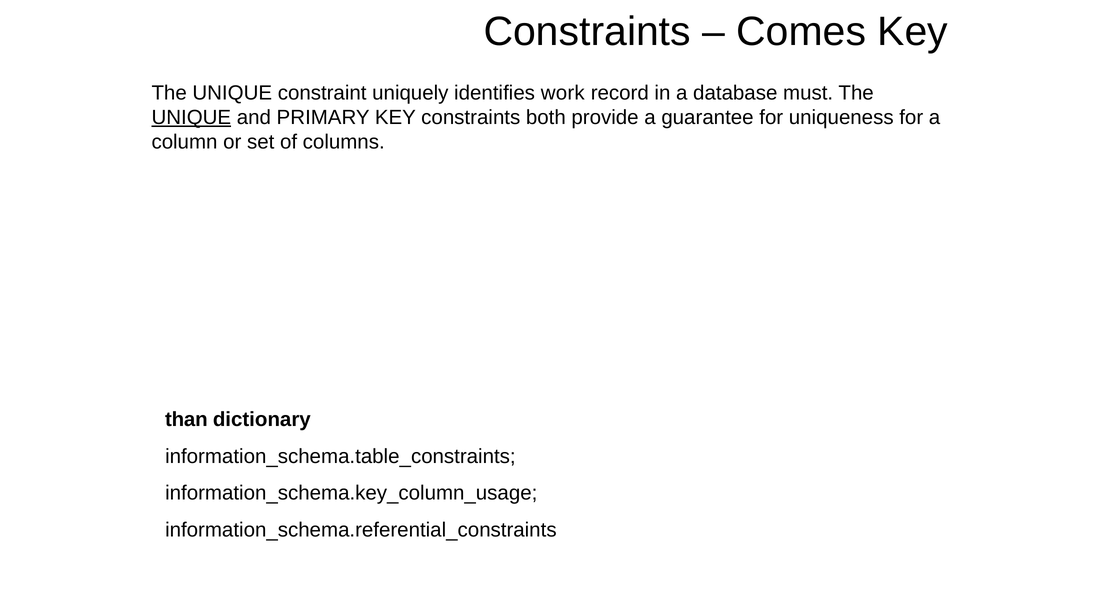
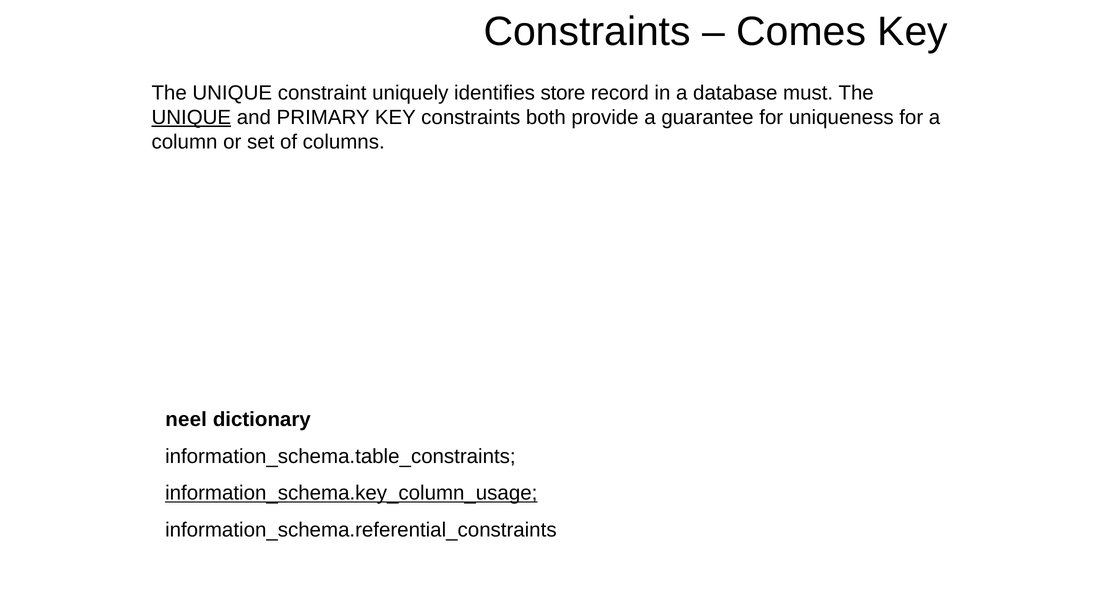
work: work -> store (563, 93)
than: than -> neel (186, 419)
information_schema.key_column_usage underline: none -> present (351, 493)
